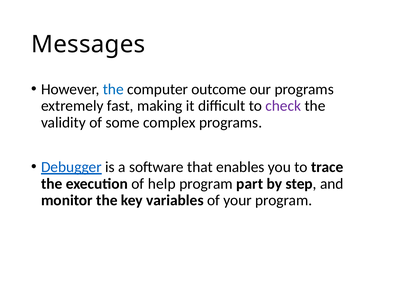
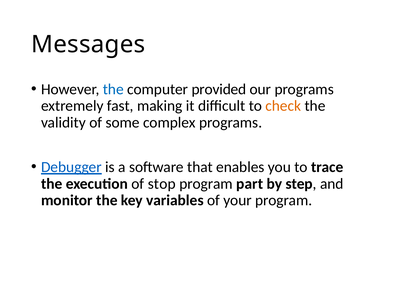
outcome: outcome -> provided (219, 89)
check colour: purple -> orange (283, 106)
help: help -> stop (162, 184)
